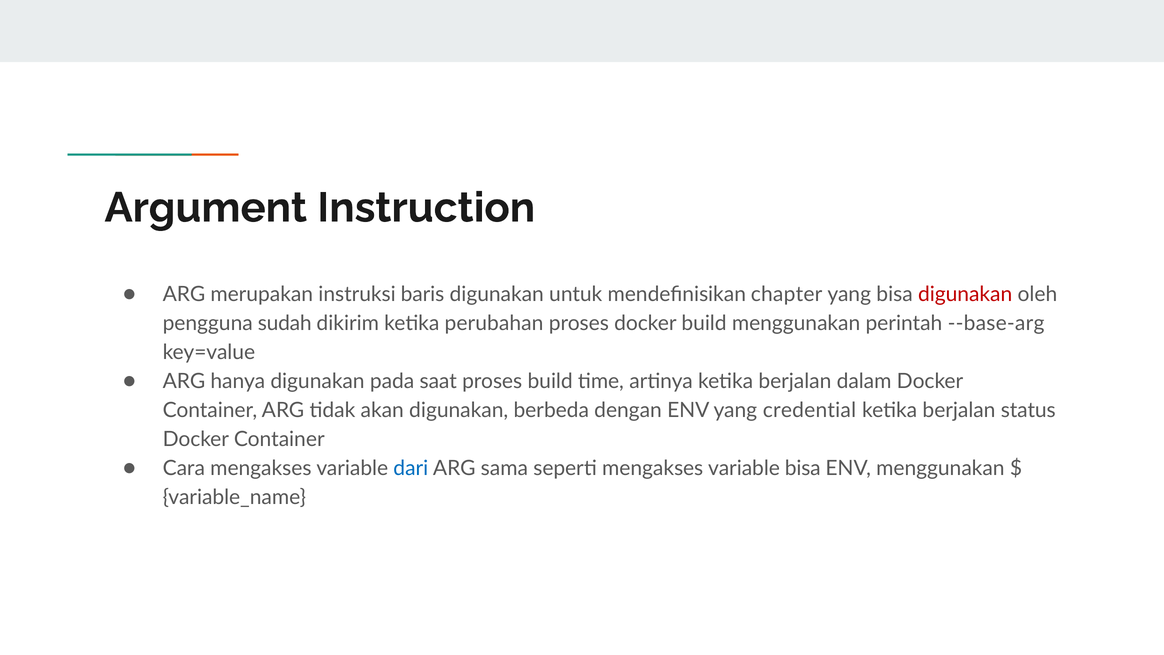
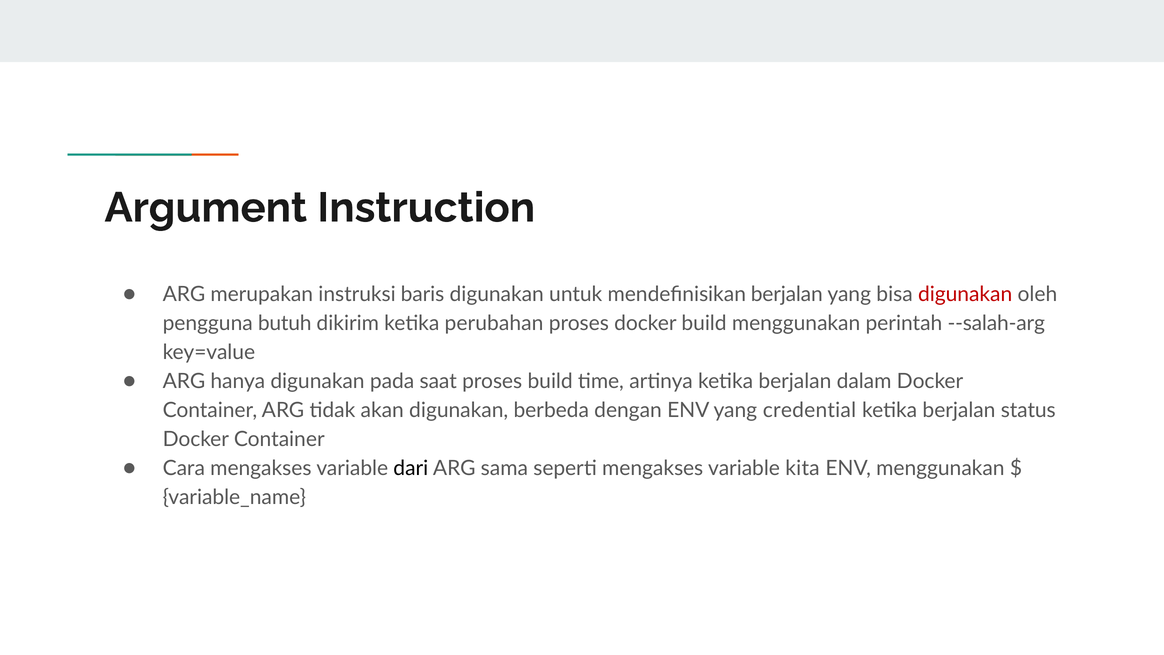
mendefinisikan chapter: chapter -> berjalan (787, 294)
sudah: sudah -> butuh (285, 323)
--base-arg: --base-arg -> --salah-arg (996, 323)
dari colour: blue -> black (411, 468)
variable bisa: bisa -> kita (803, 468)
